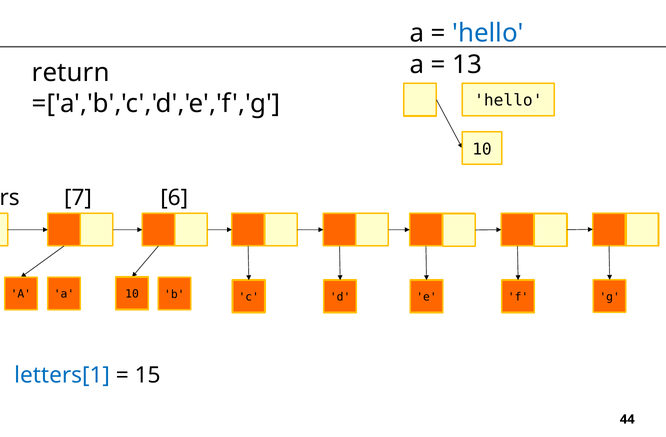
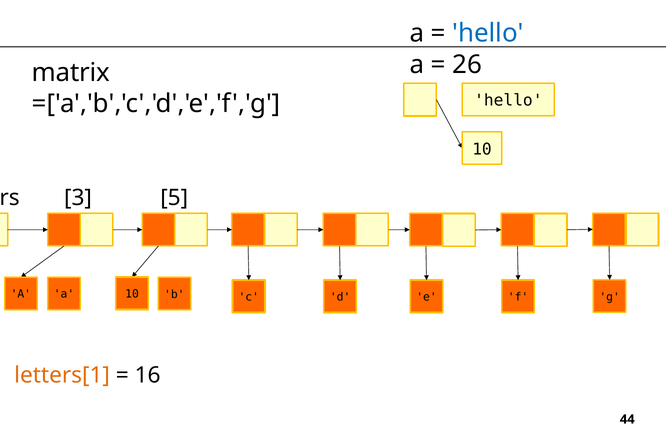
13: 13 -> 26 (467, 65)
return: return -> matrix (71, 73)
7: 7 -> 3 (78, 198)
6: 6 -> 5 (174, 198)
letters[1 colour: blue -> orange (62, 376)
15: 15 -> 16 (148, 376)
